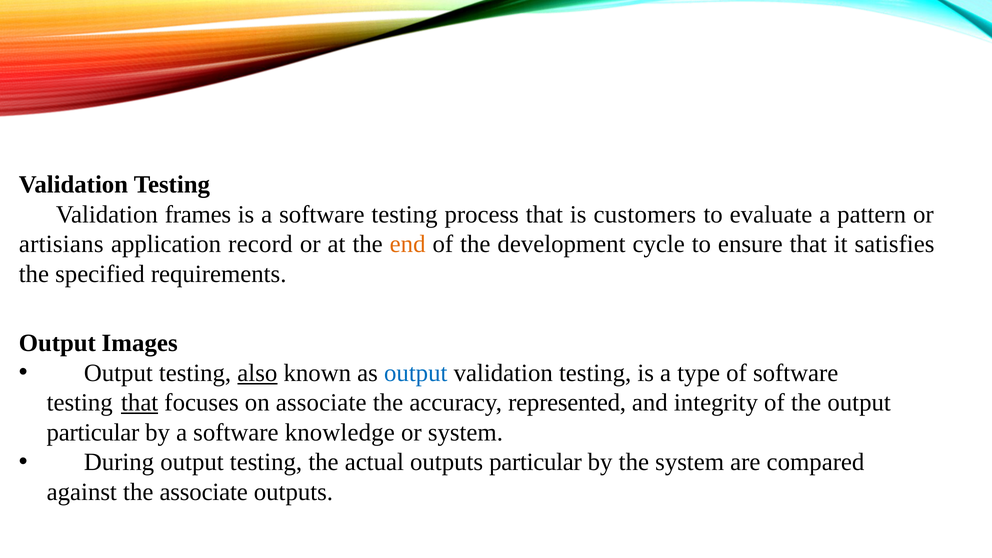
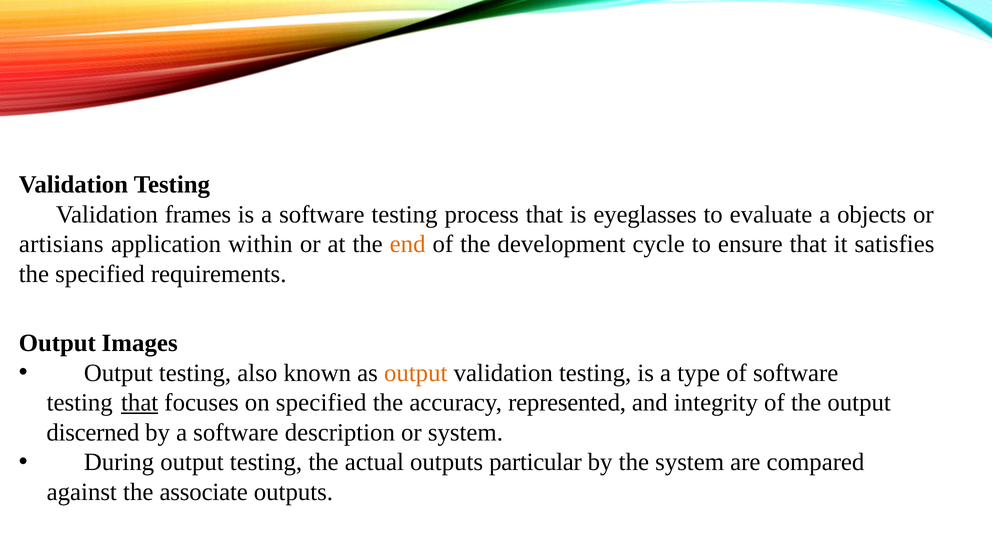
customers: customers -> eyeglasses (645, 214)
pattern: pattern -> objects (872, 214)
record: record -> within (260, 244)
also underline: present -> none (257, 373)
output colour: blue -> orange (416, 373)
on associate: associate -> specified (321, 403)
particular: particular -> discerned (93, 432)
knowledge: knowledge -> description (340, 432)
